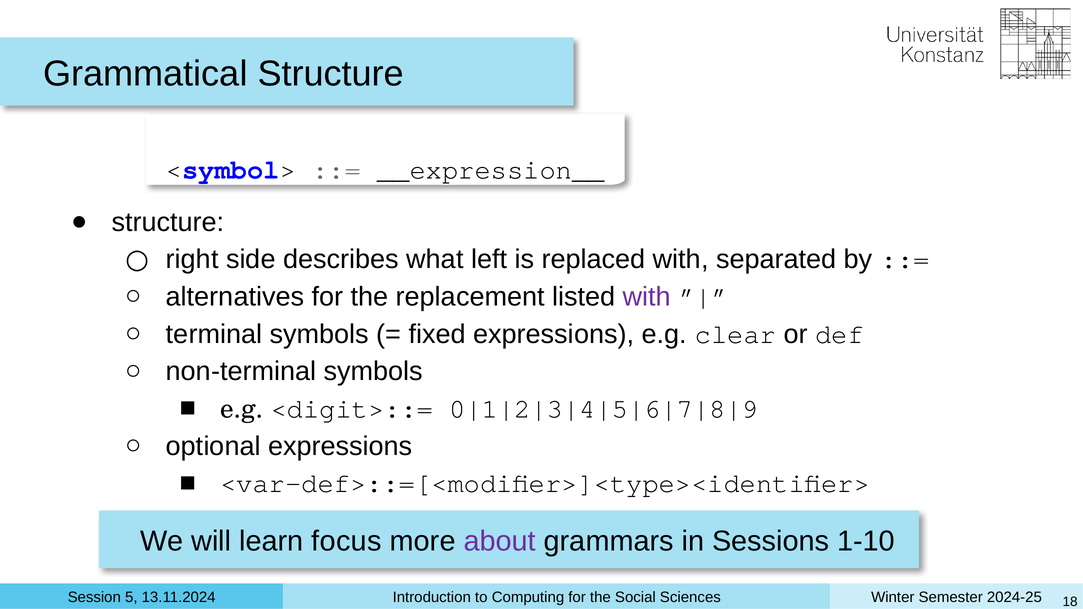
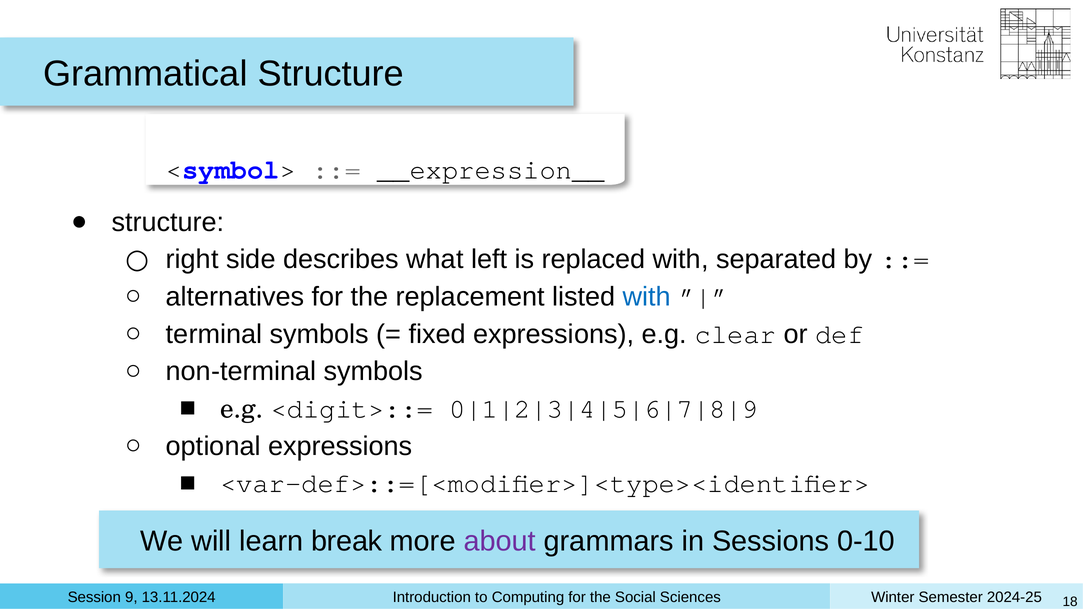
with colour: purple -> blue (647, 297)
focus: focus -> break (347, 541)
1-10: 1-10 -> 0-10 (866, 541)
5: 5 -> 9 (131, 597)
